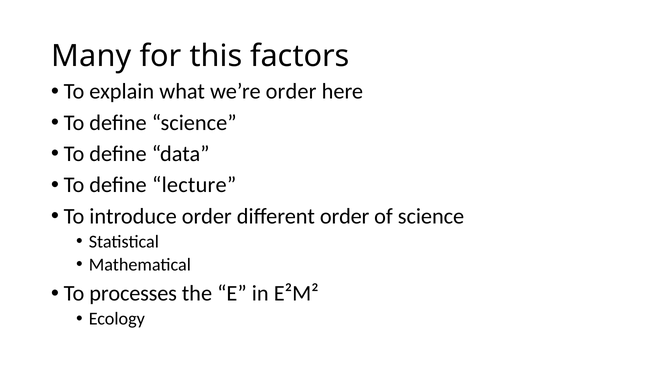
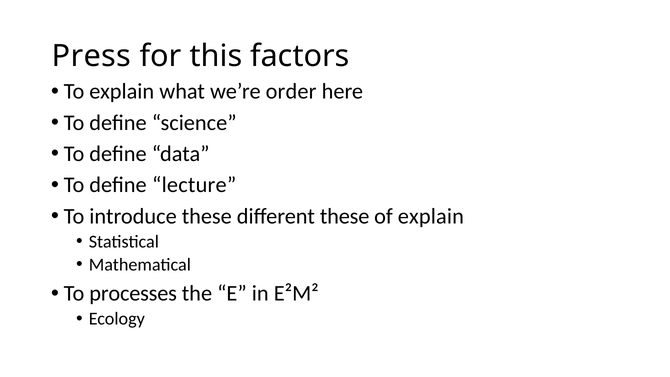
Many: Many -> Press (91, 56)
introduce order: order -> these (207, 216)
different order: order -> these (345, 216)
of science: science -> explain (431, 216)
